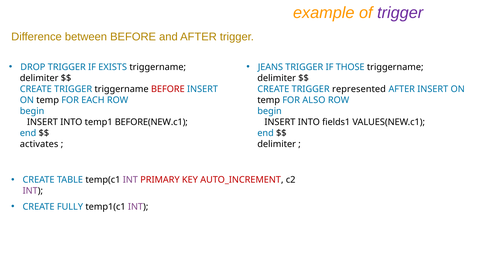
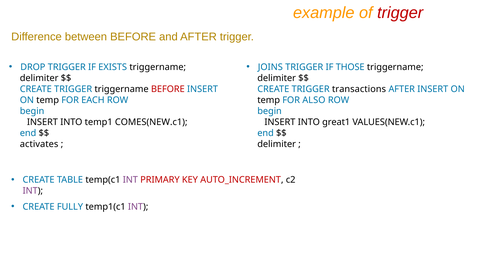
trigger colour: purple -> red (400, 13)
JEANS: JEANS -> JOINS (270, 67)
represented: represented -> transactions (359, 89)
BEFORE(NEW.c1: BEFORE(NEW.c1 -> COMES(NEW.c1 (151, 122)
fields1: fields1 -> great1 (336, 122)
